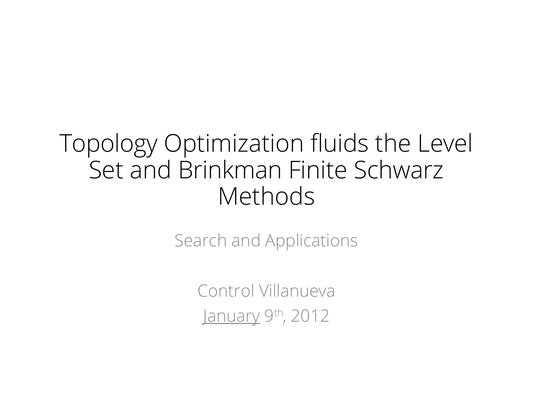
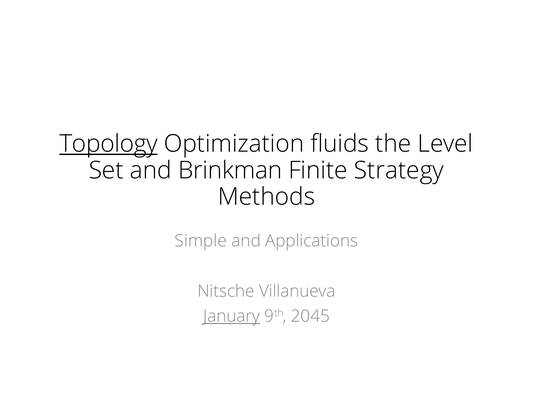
Topology underline: none -> present (108, 144)
Schwarz: Schwarz -> Strategy (399, 170)
Search: Search -> Simple (201, 241)
Control: Control -> Nitsche (226, 291)
2012: 2012 -> 2045 (310, 316)
